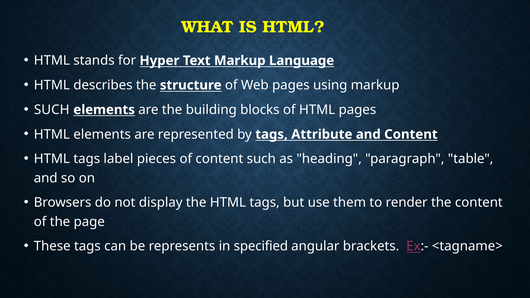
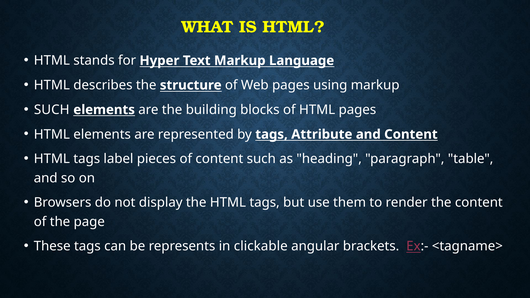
specified: specified -> clickable (261, 246)
